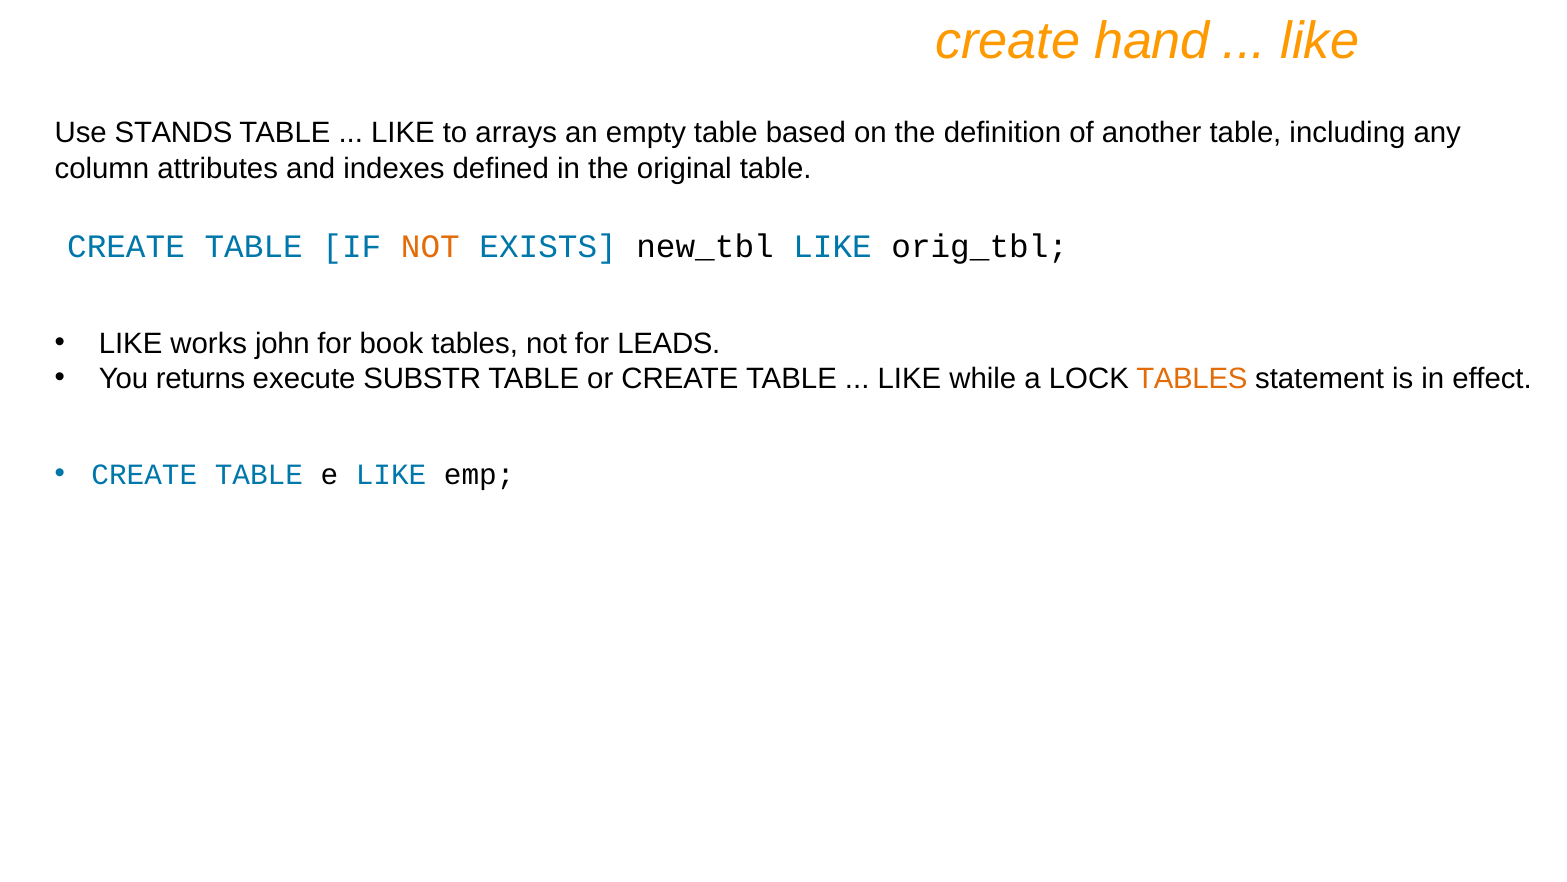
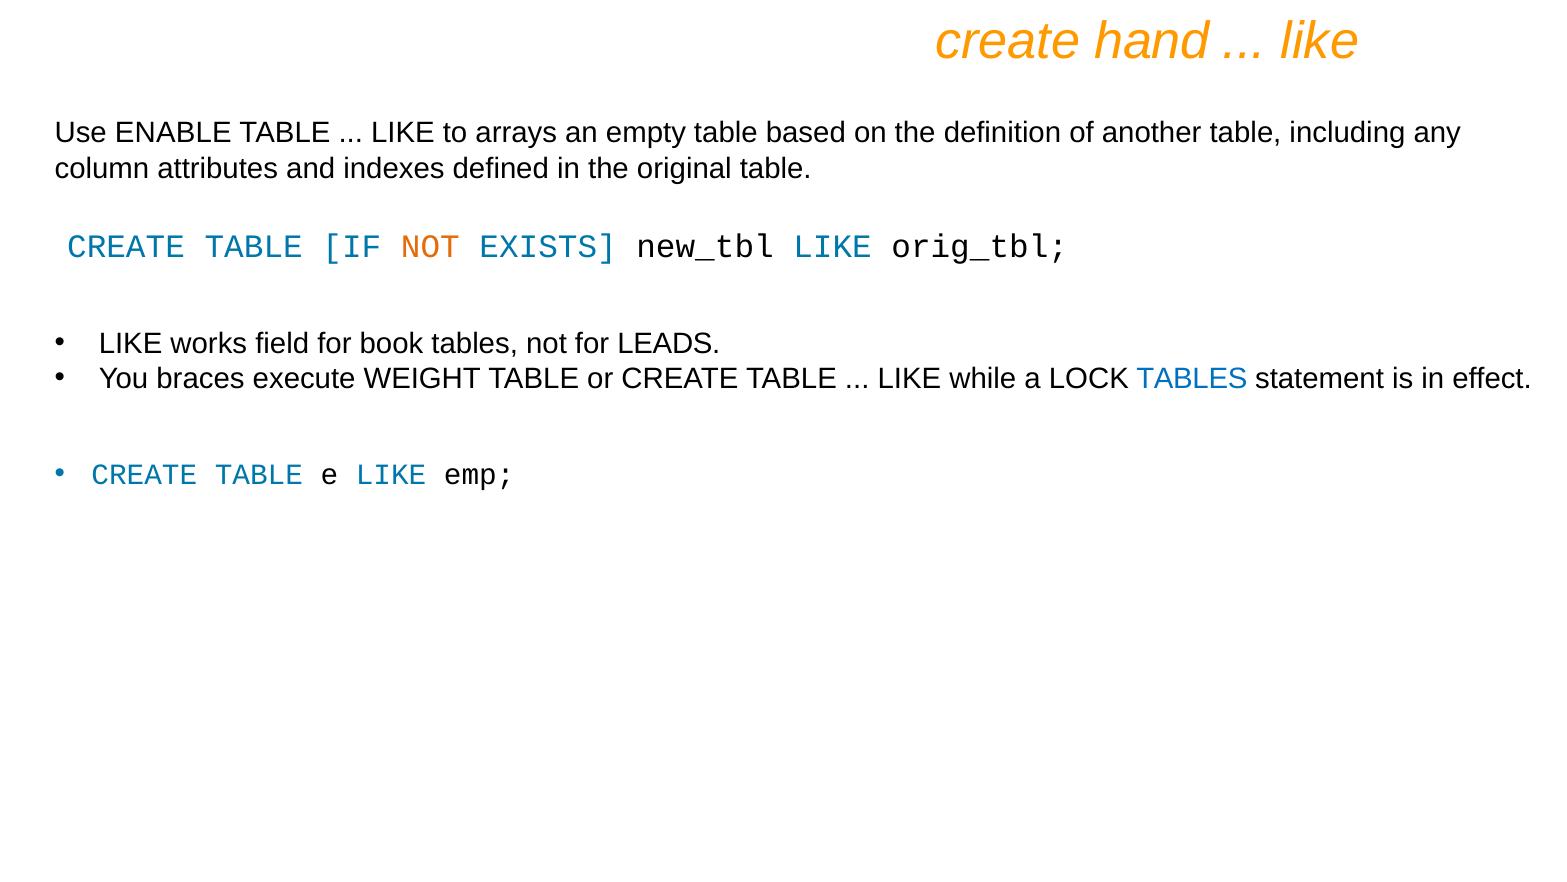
STANDS: STANDS -> ENABLE (173, 133)
john: john -> field (282, 343)
returns: returns -> braces (200, 378)
SUBSTR: SUBSTR -> WEIGHT (422, 378)
TABLES colour: orange -> blue (1192, 378)
